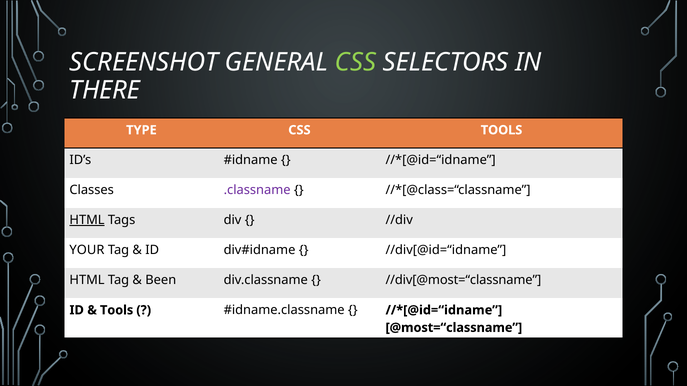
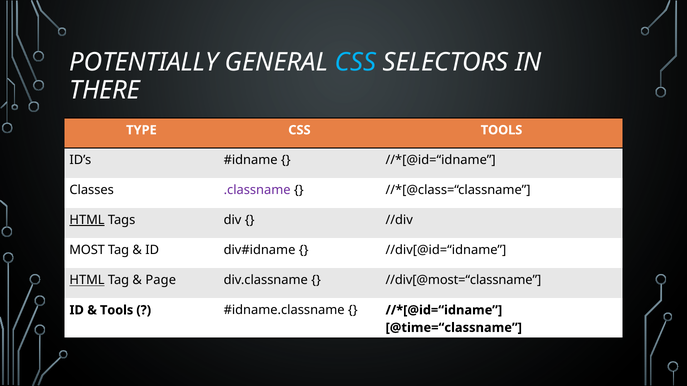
SCREENSHOT: SCREENSHOT -> POTENTIALLY (144, 62)
CSS colour: light green -> light blue (356, 62)
YOUR: YOUR -> MOST (87, 250)
HTML underline: none -> present (87, 280)
Been: Been -> Page (161, 280)
@most=“classname: @most=“classname -> @time=“classname (454, 328)
